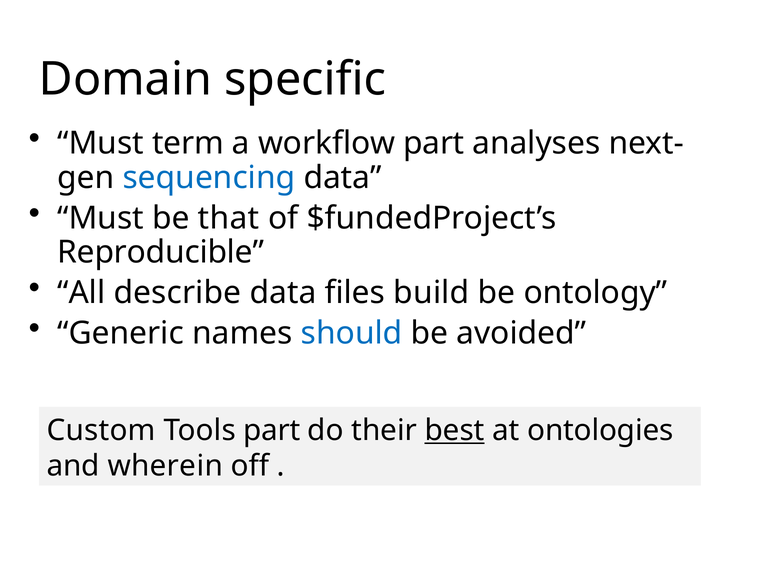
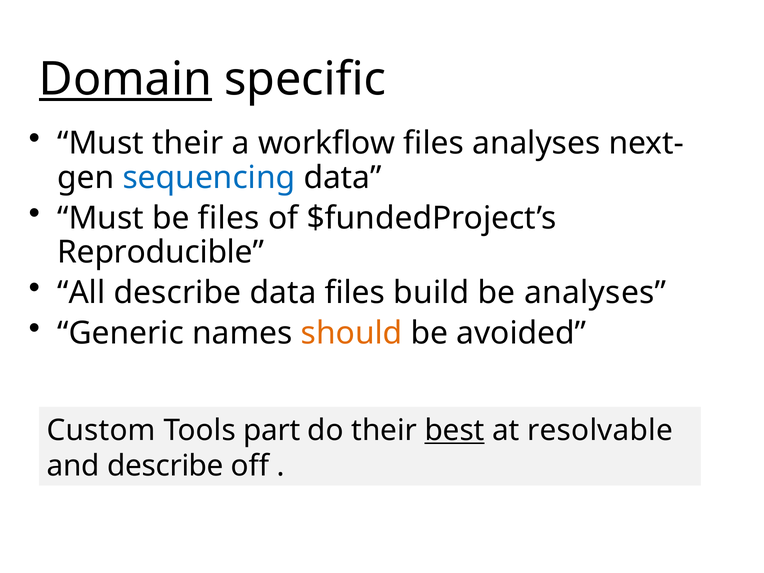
Domain underline: none -> present (125, 80)
Must term: term -> their (188, 143)
workflow part: part -> files (434, 143)
be that: that -> files (229, 218)
be ontology: ontology -> analyses (595, 293)
should colour: blue -> orange (352, 333)
ontologies: ontologies -> resolvable (600, 430)
and wherein: wherein -> describe (166, 466)
